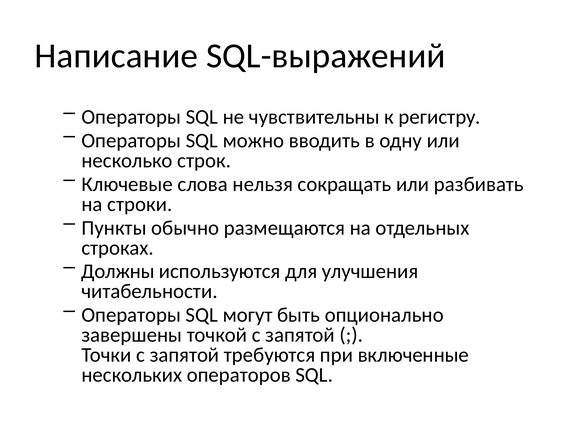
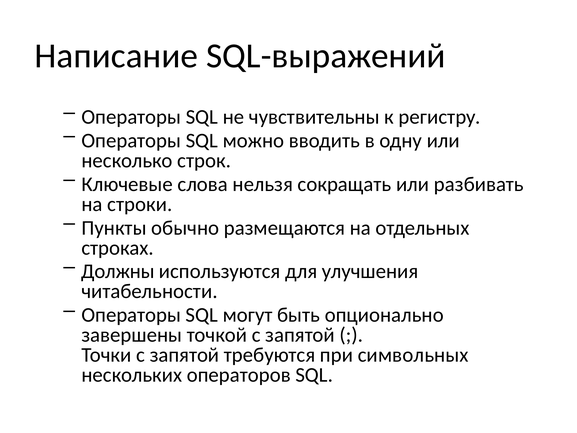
включенные: включенные -> символьных (413, 355)
